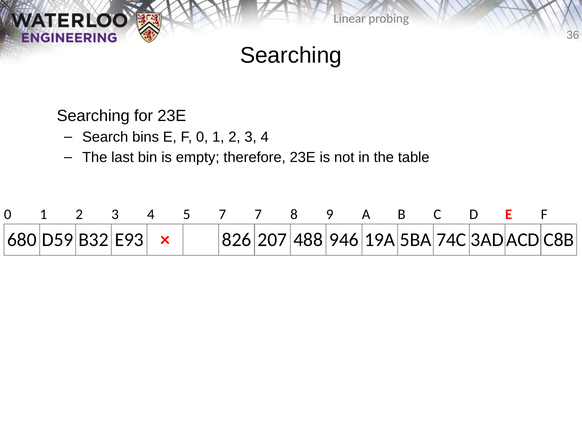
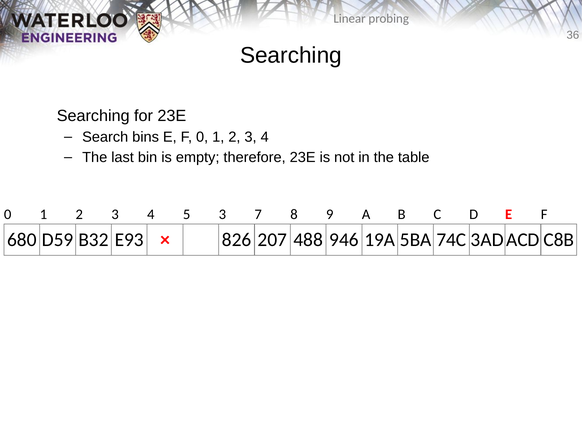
5 7: 7 -> 3 (222, 214)
